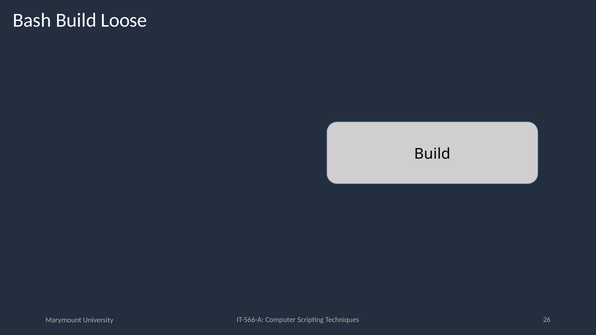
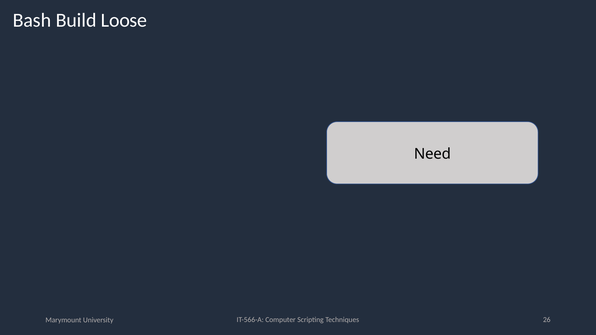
Build: Build -> Need (432, 154)
